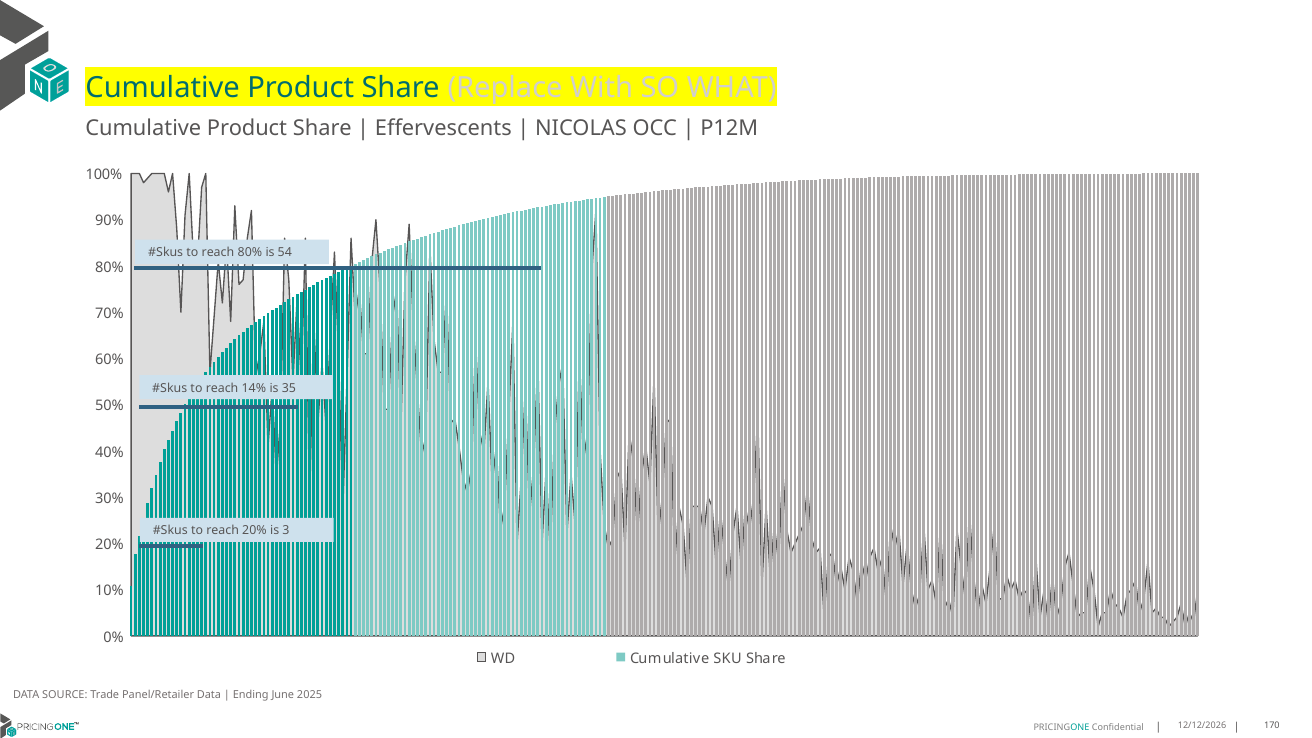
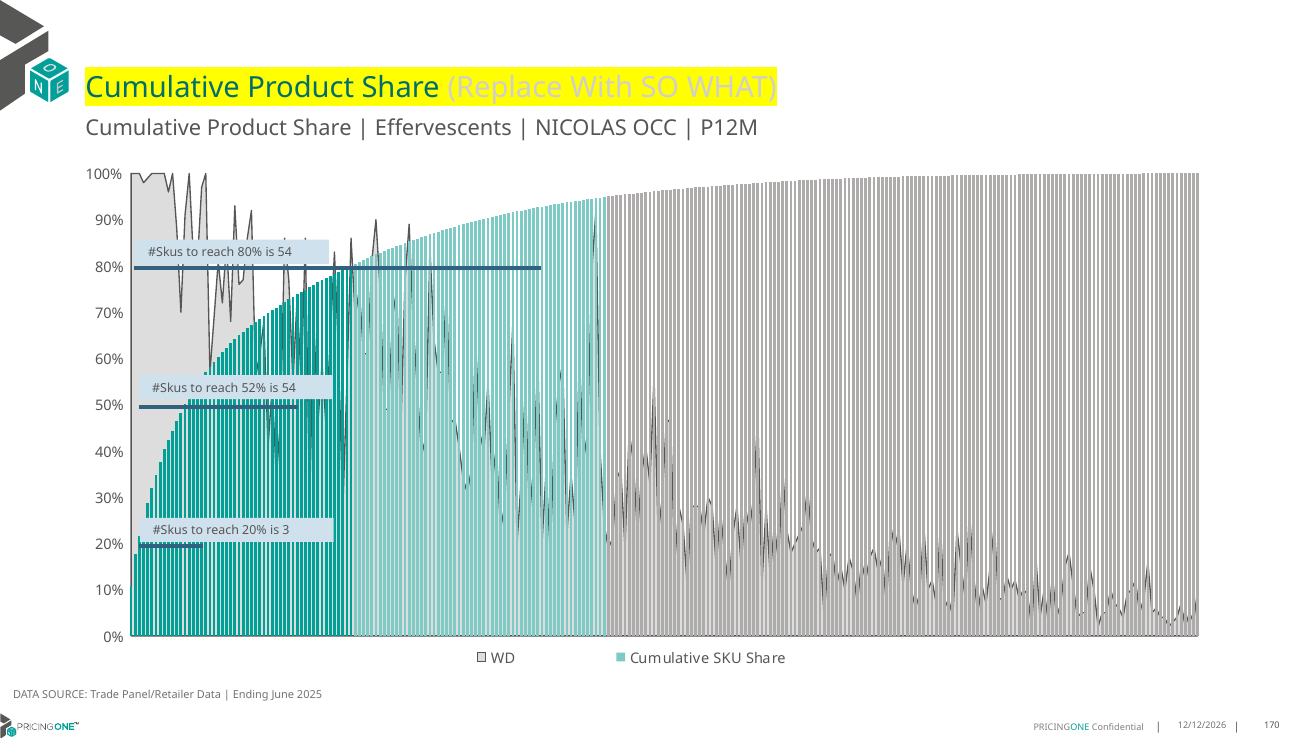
14%: 14% -> 52% (254, 388)
35: 35 -> 54 (289, 388)
